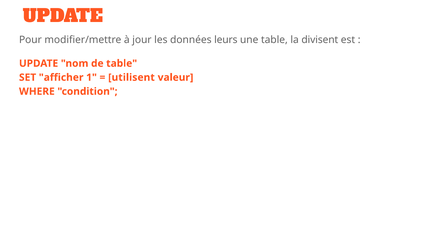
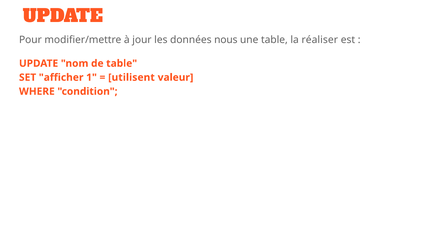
leurs: leurs -> nous (226, 40)
divisent: divisent -> réaliser (320, 40)
